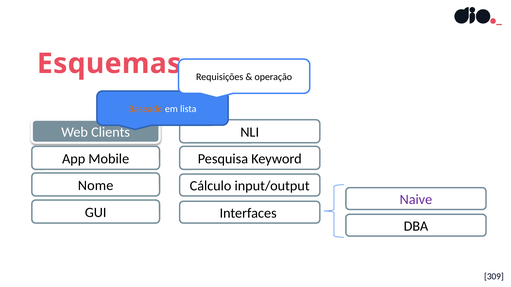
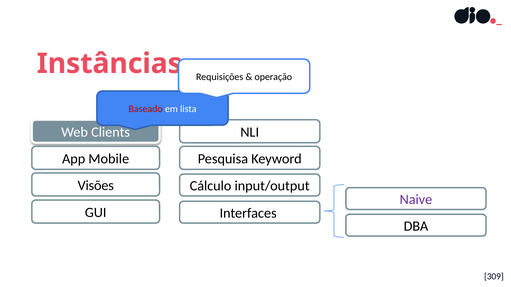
Esquemas: Esquemas -> Instâncias (109, 64)
Baseado colour: orange -> red (146, 109)
Nome: Nome -> Visões (96, 186)
